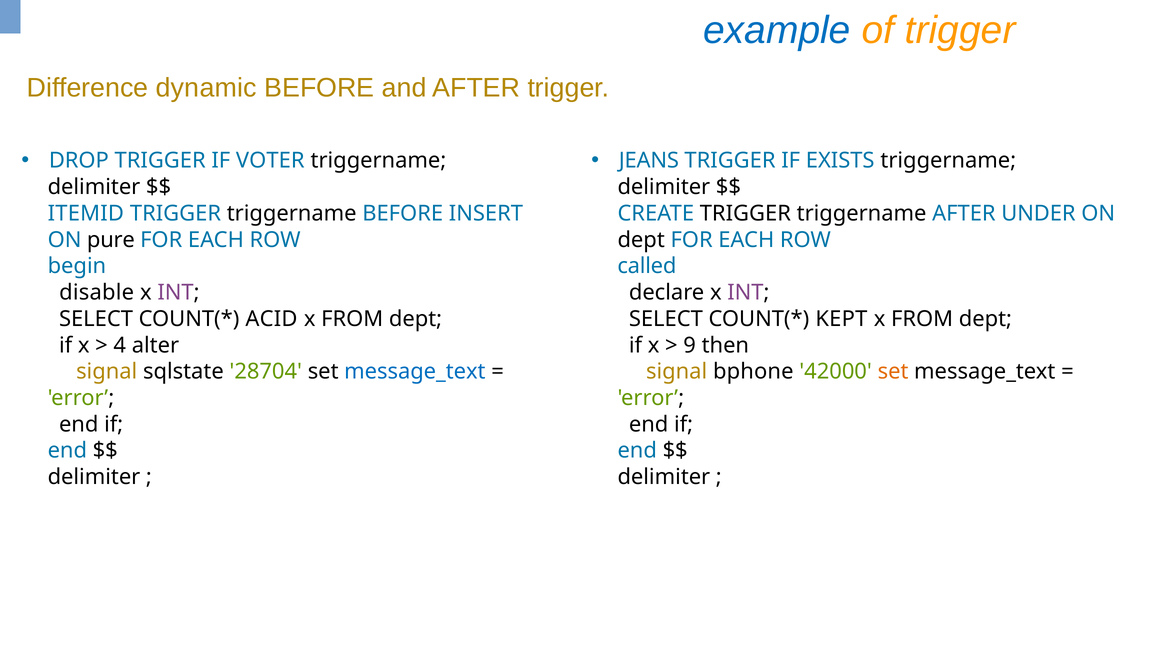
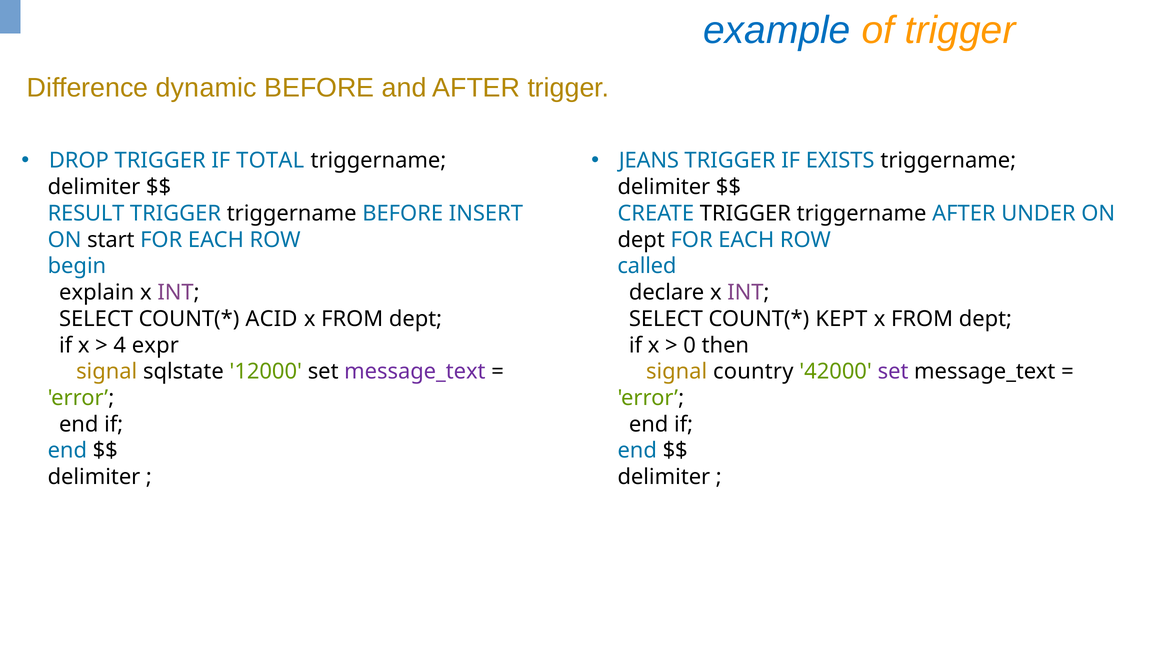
VOTER: VOTER -> TOTAL (270, 161)
ITEMID: ITEMID -> RESULT (86, 213)
pure: pure -> start (111, 240)
disable: disable -> explain (97, 292)
alter: alter -> expr (155, 345)
9: 9 -> 0 (690, 345)
28704: 28704 -> 12000 (266, 371)
message_text colour: blue -> purple (415, 371)
bphone: bphone -> country (753, 371)
set colour: orange -> purple (893, 371)
